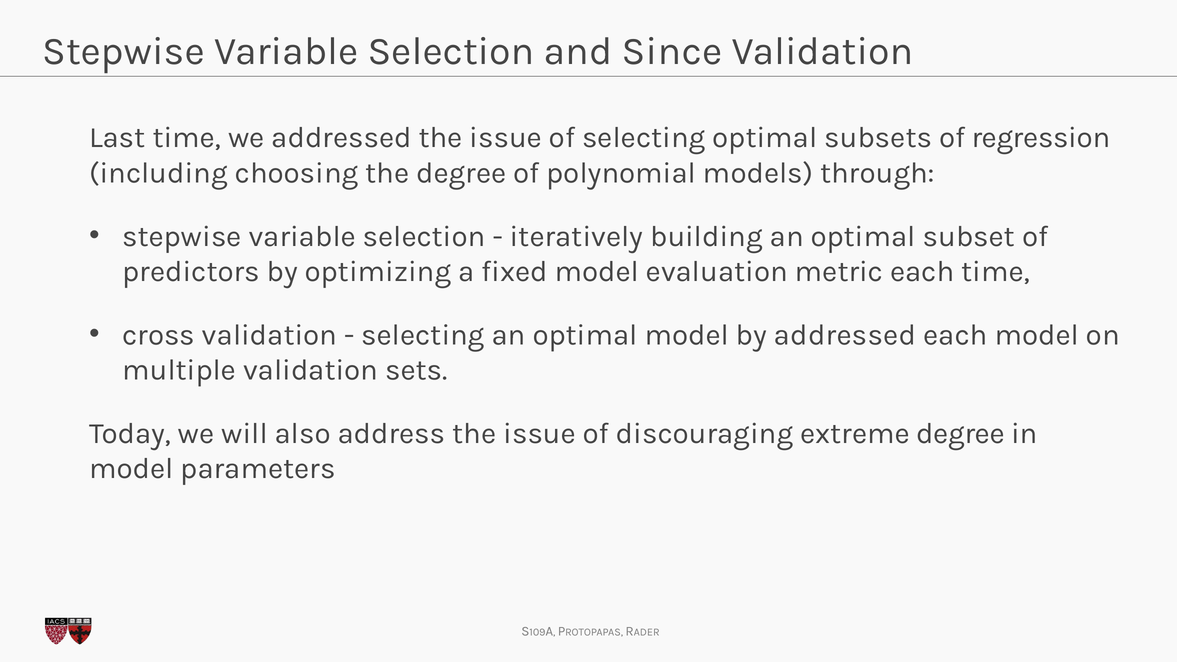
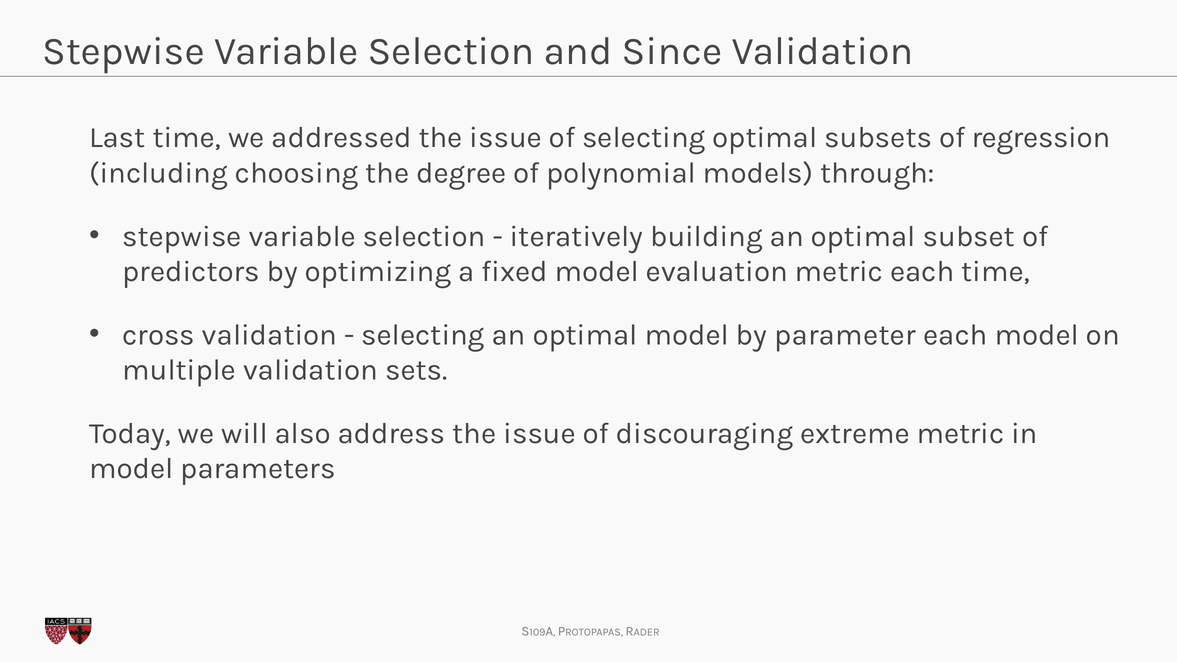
by addressed: addressed -> parameter (845, 335)
extreme degree: degree -> metric (961, 433)
